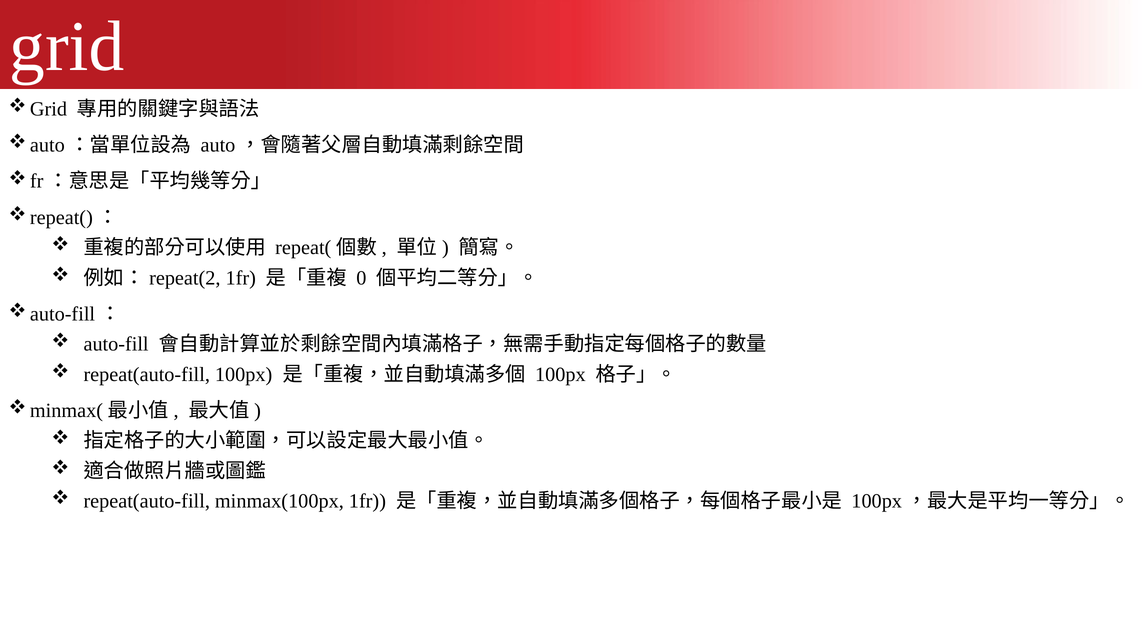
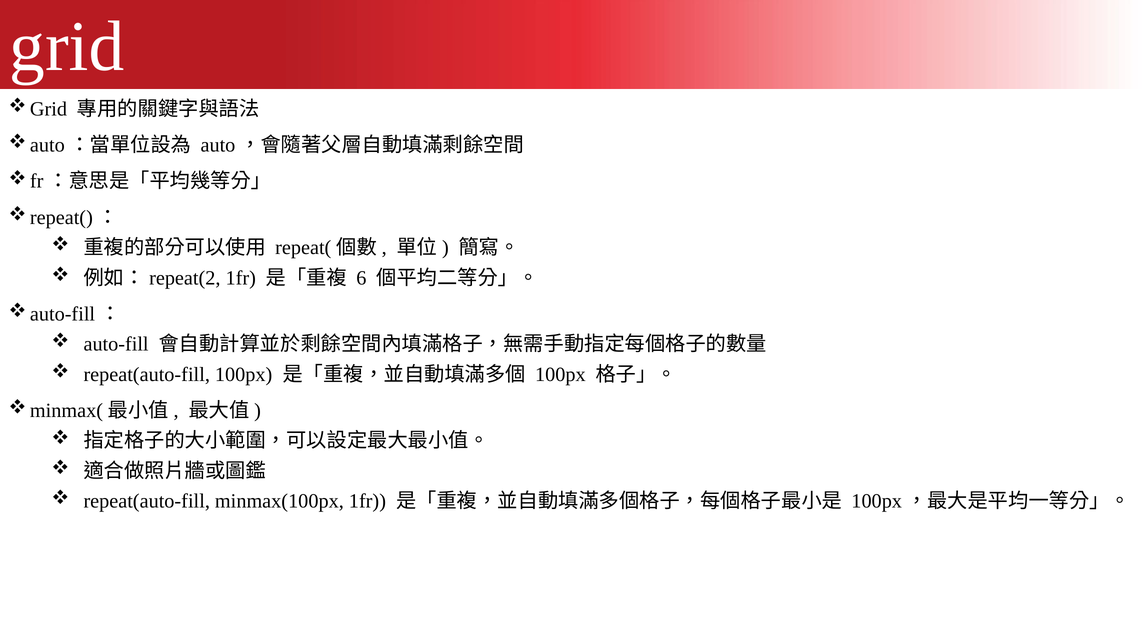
0: 0 -> 6 (361, 278)
